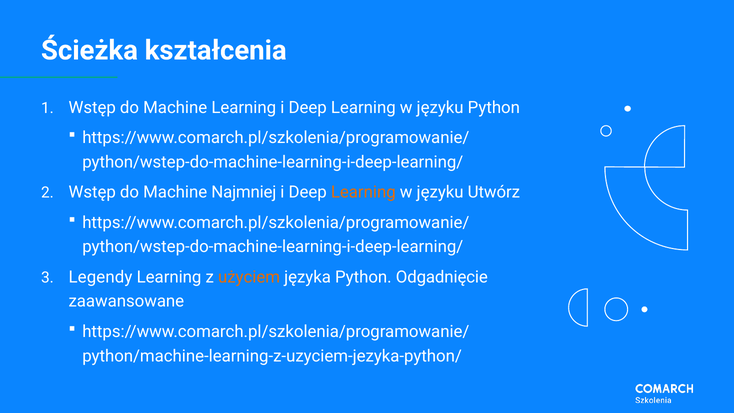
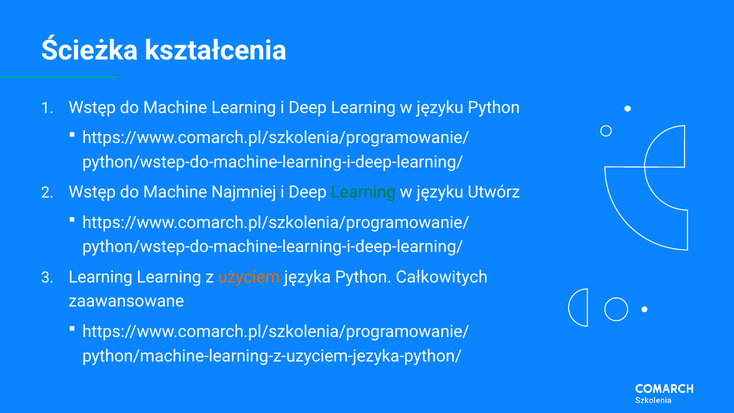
Learning colour: orange -> green (363, 192)
Legendy: Legendy -> Learning (101, 277)
Odgadnięcie: Odgadnięcie -> Całkowitych (442, 277)
